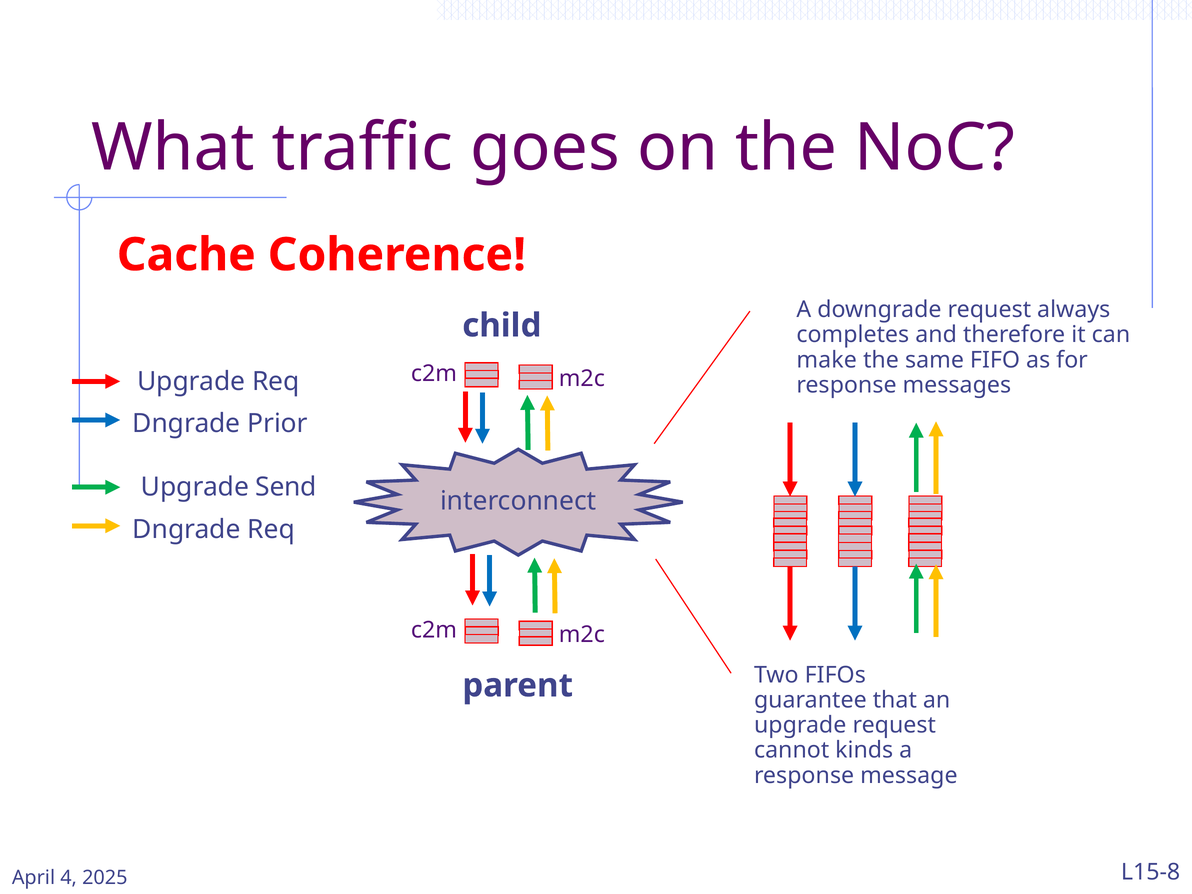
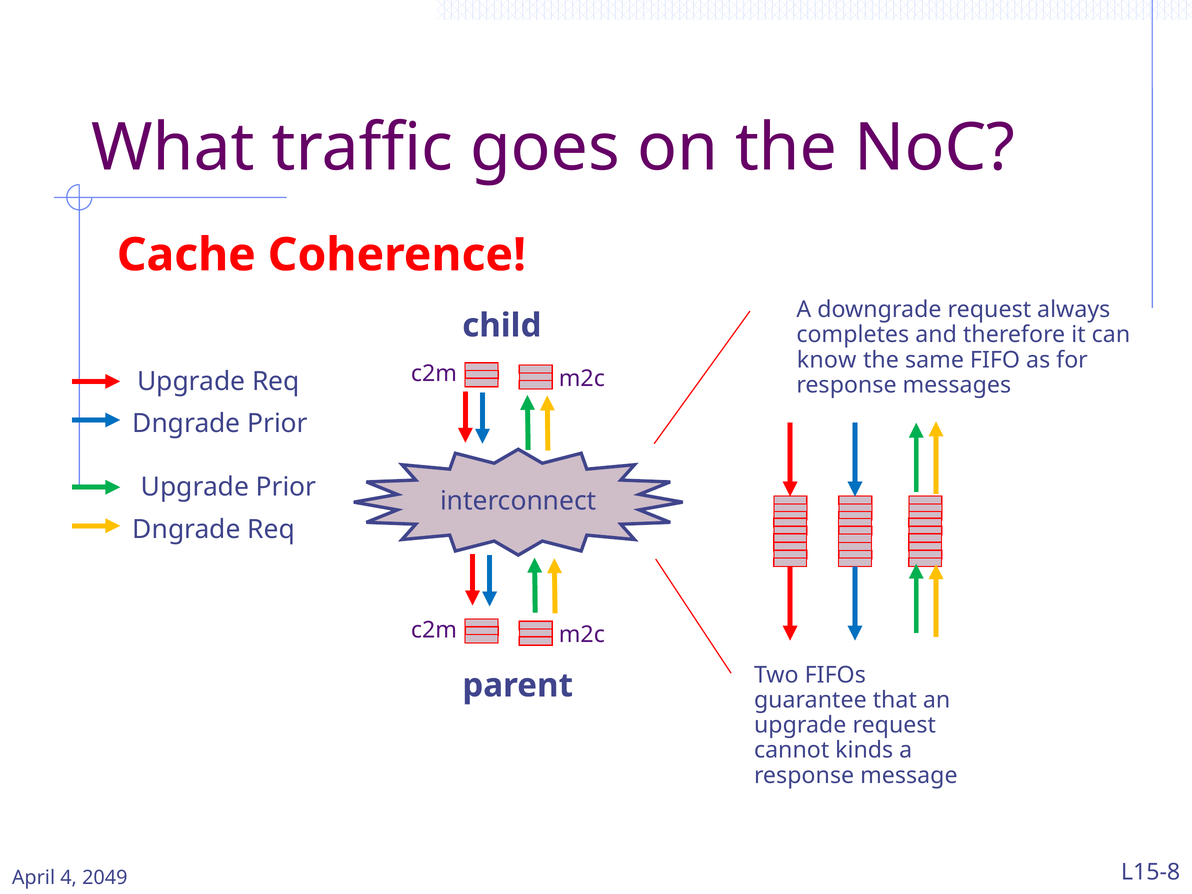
make: make -> know (827, 360)
Upgrade Send: Send -> Prior (286, 487)
2025: 2025 -> 2049 (105, 877)
